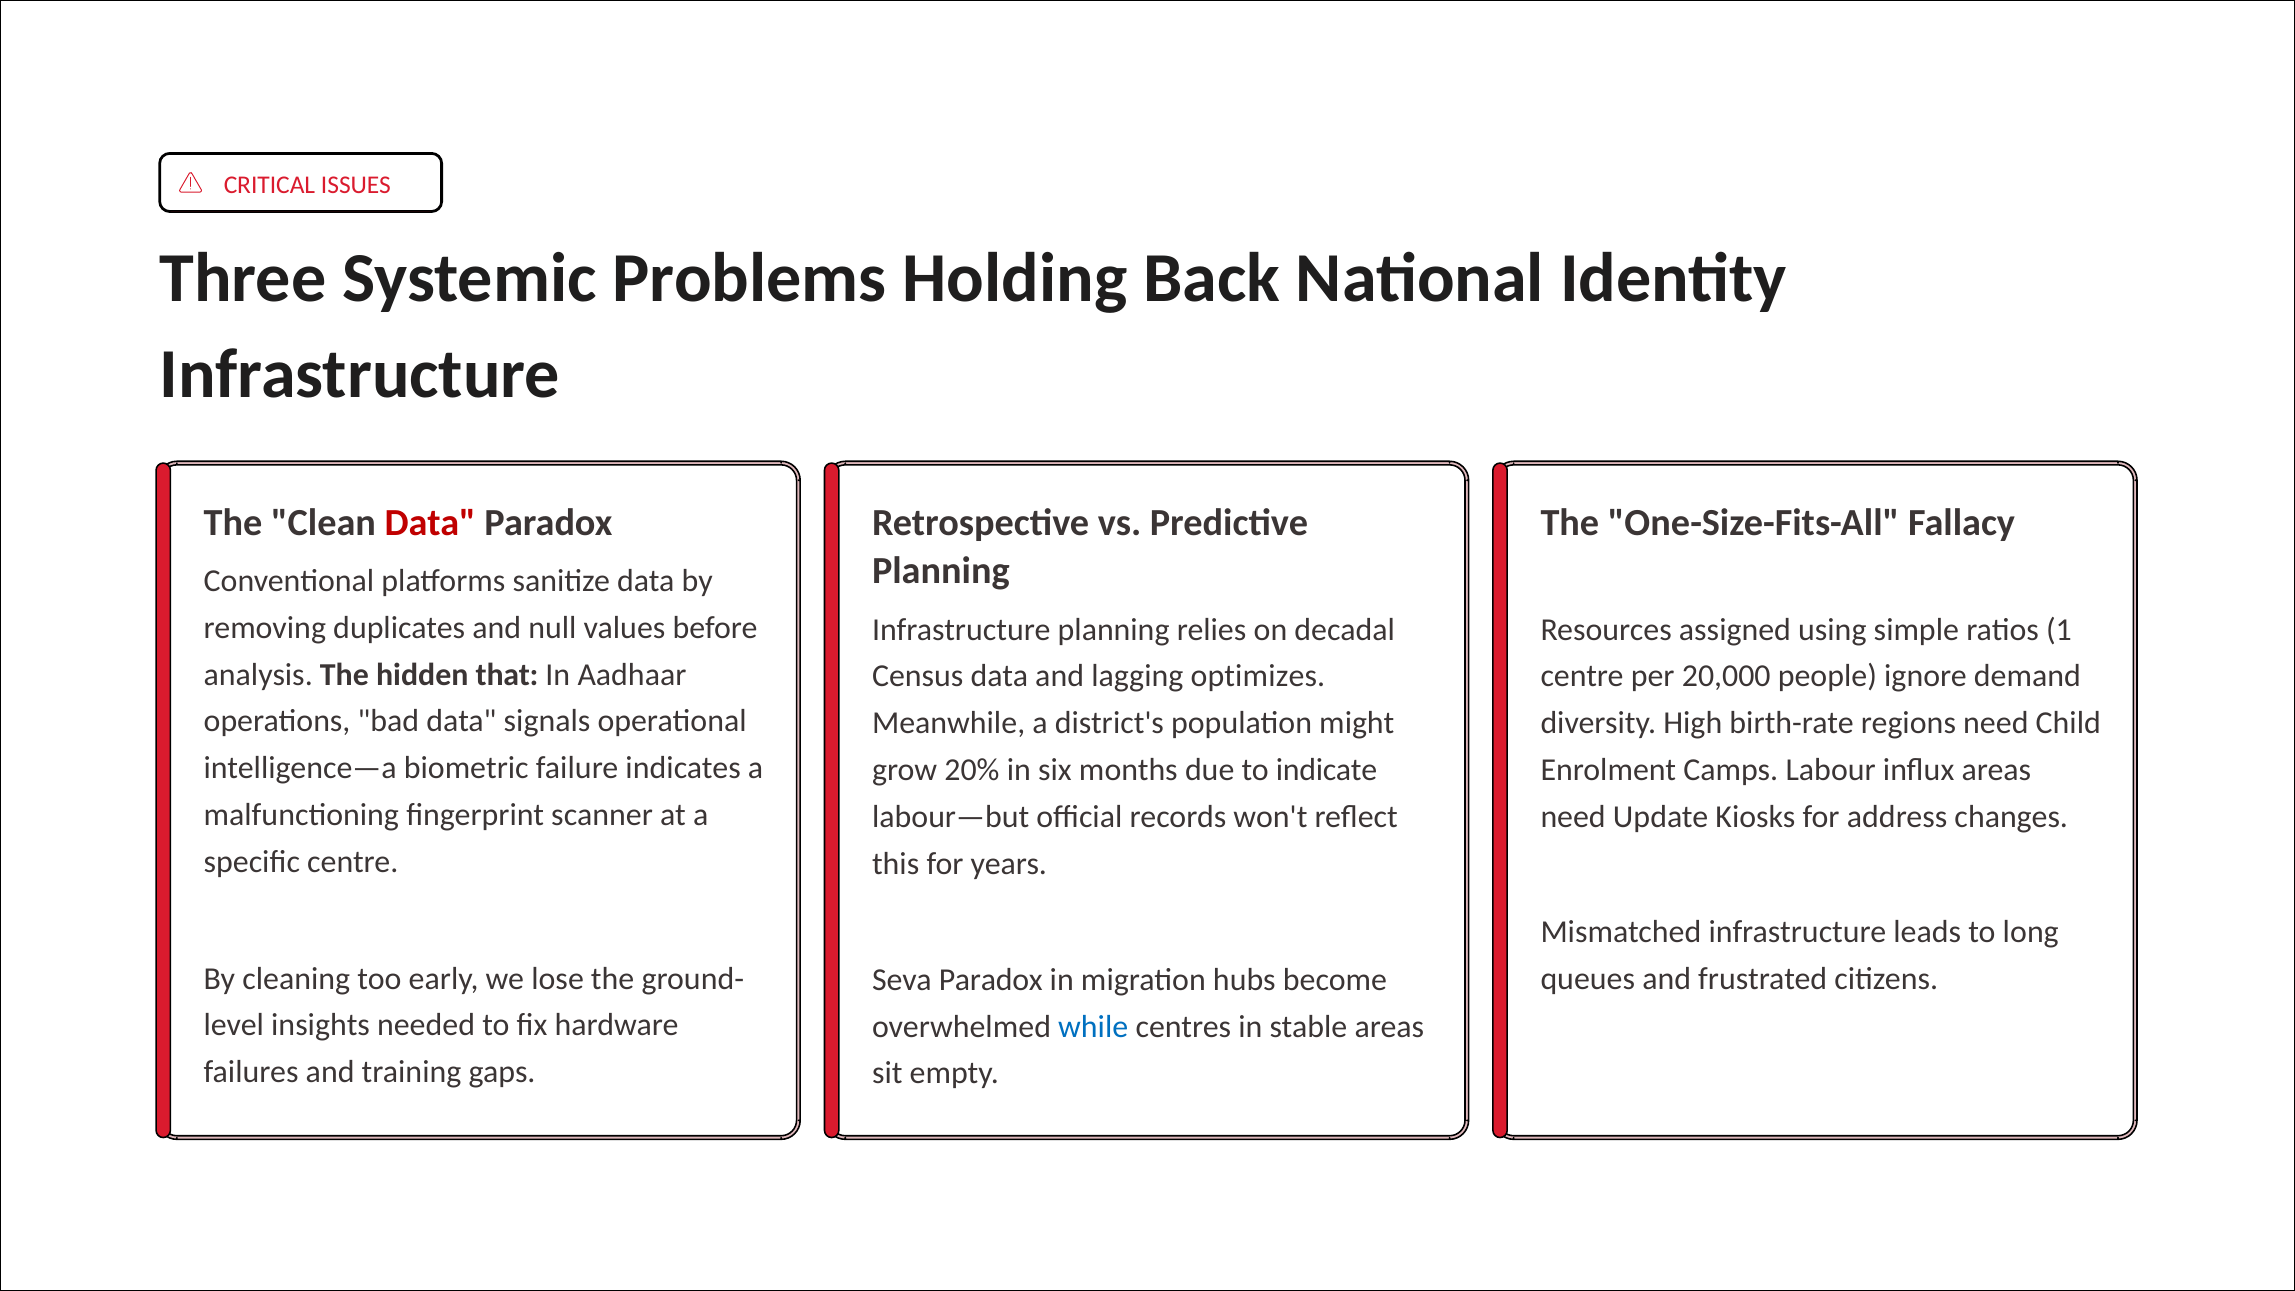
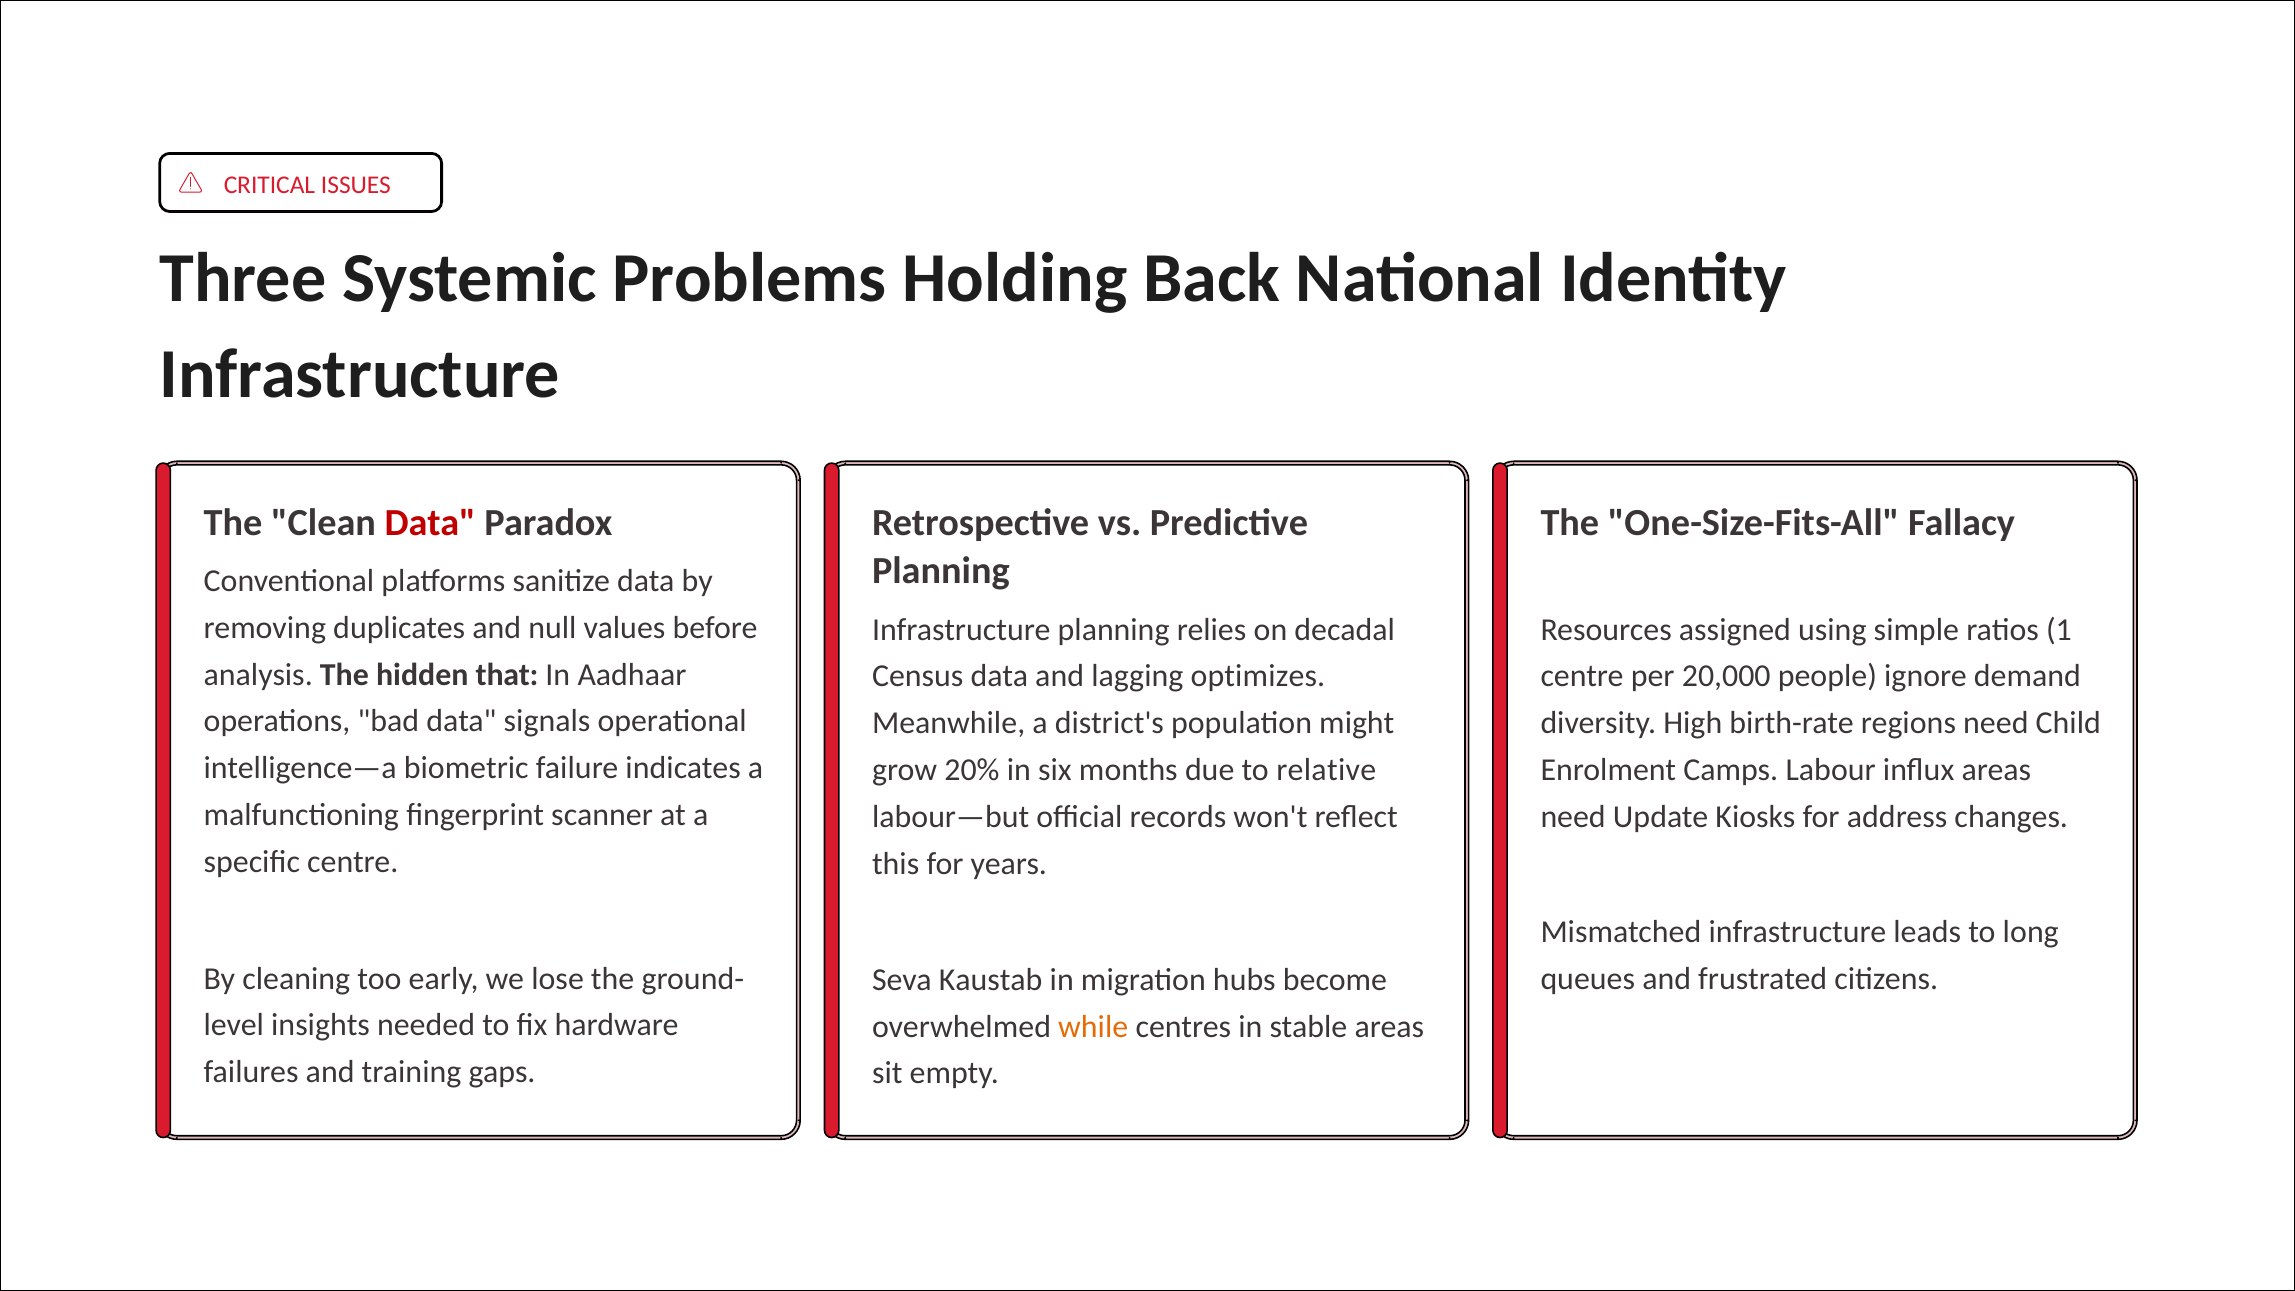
indicate: indicate -> relative (1326, 770)
Seva Paradox: Paradox -> Kaustab (991, 980)
while colour: blue -> orange (1093, 1027)
